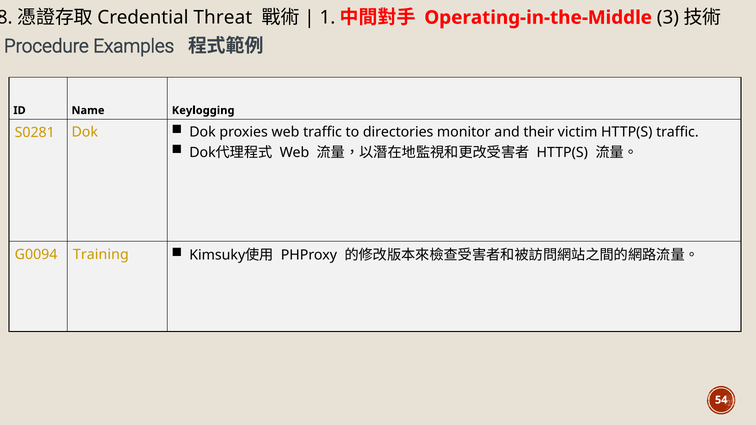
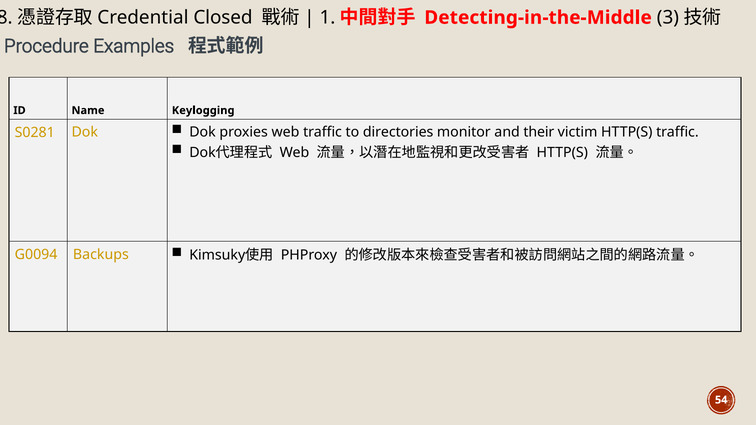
Threat: Threat -> Closed (223, 18)
Operating-in-the-Middle: Operating-in-the-Middle -> Detecting-in-the-Middle (538, 18)
Training: Training -> Backups (101, 255)
